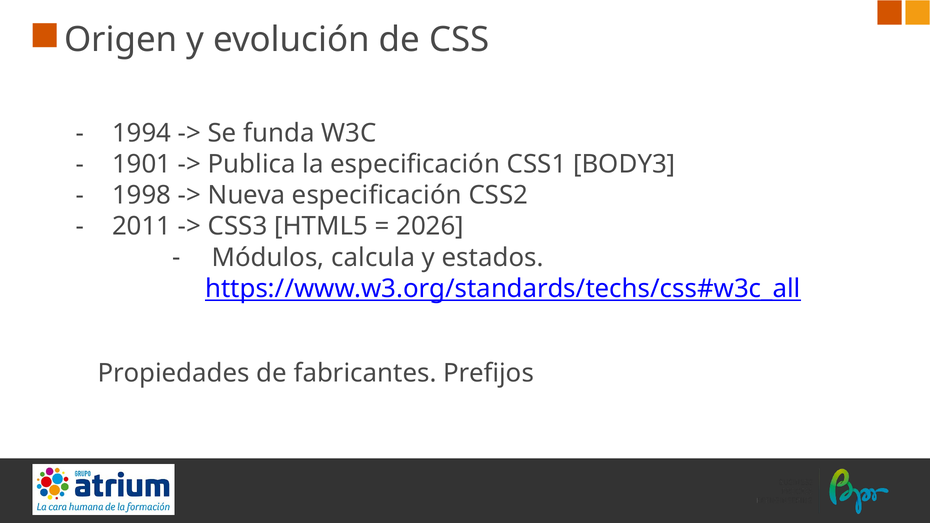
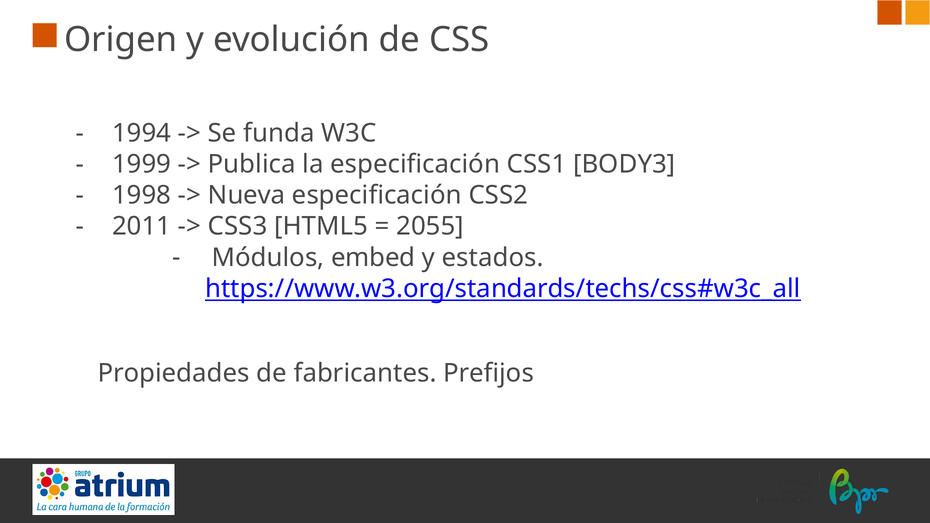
1901: 1901 -> 1999 (142, 165)
2026: 2026 -> 2055 (430, 227)
calcula: calcula -> embed (373, 258)
